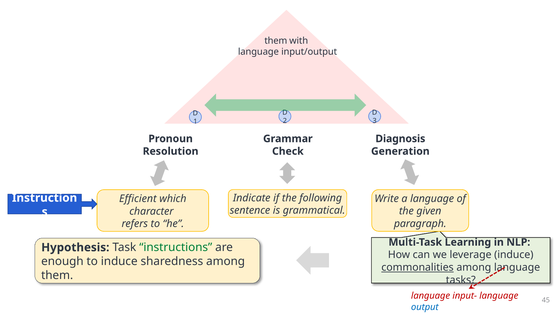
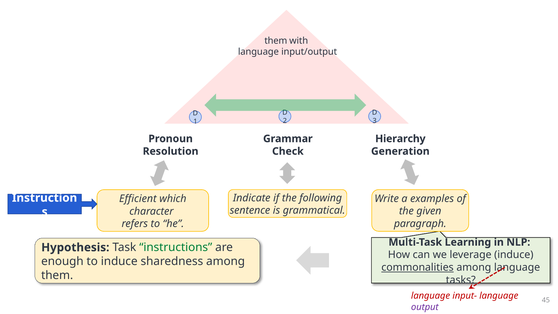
Diagnosis: Diagnosis -> Hierarchy (400, 139)
a language: language -> examples (432, 199)
output colour: blue -> purple (425, 307)
